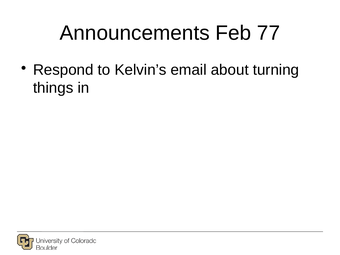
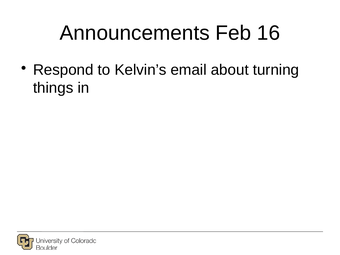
77: 77 -> 16 (269, 33)
